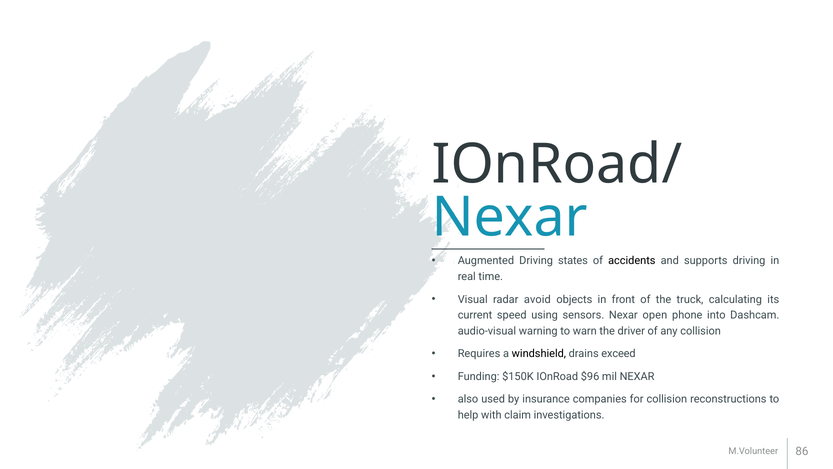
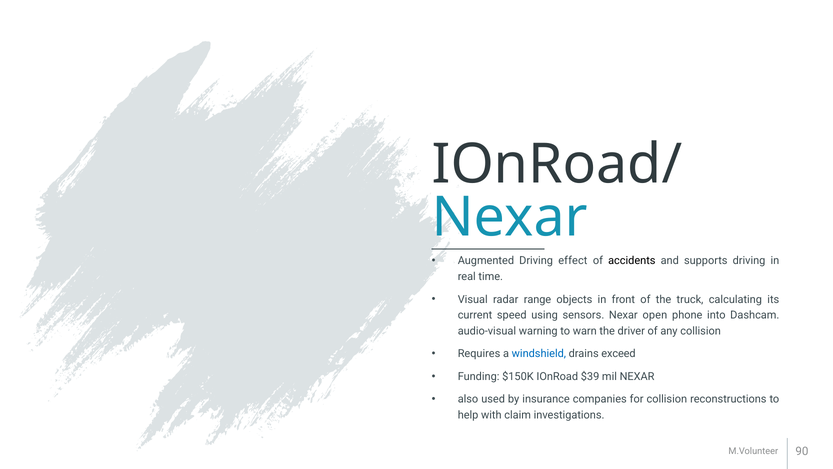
states: states -> effect (573, 261)
avoid: avoid -> range (537, 299)
windshield colour: black -> blue (539, 353)
$96: $96 -> $39 (590, 376)
86: 86 -> 90 (802, 451)
